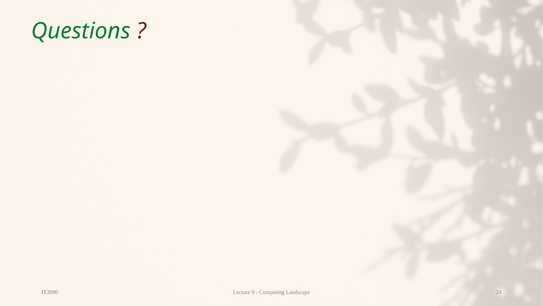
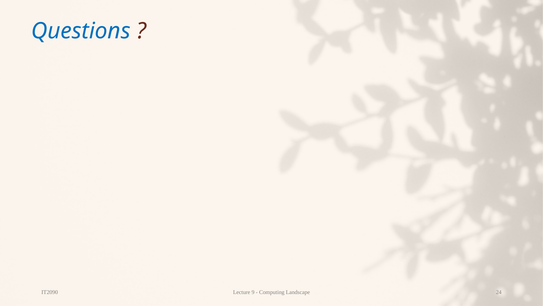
Questions colour: green -> blue (81, 31)
